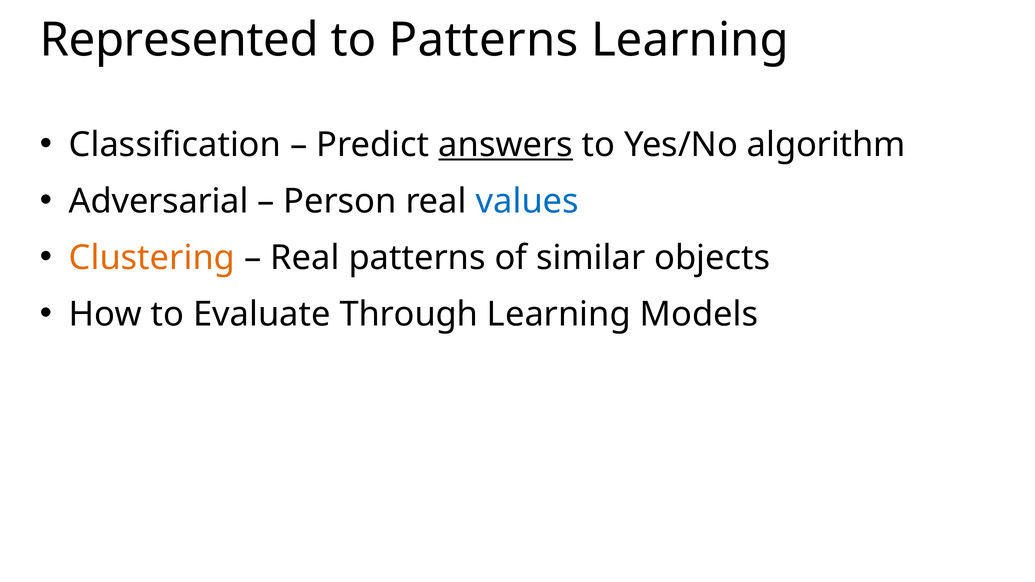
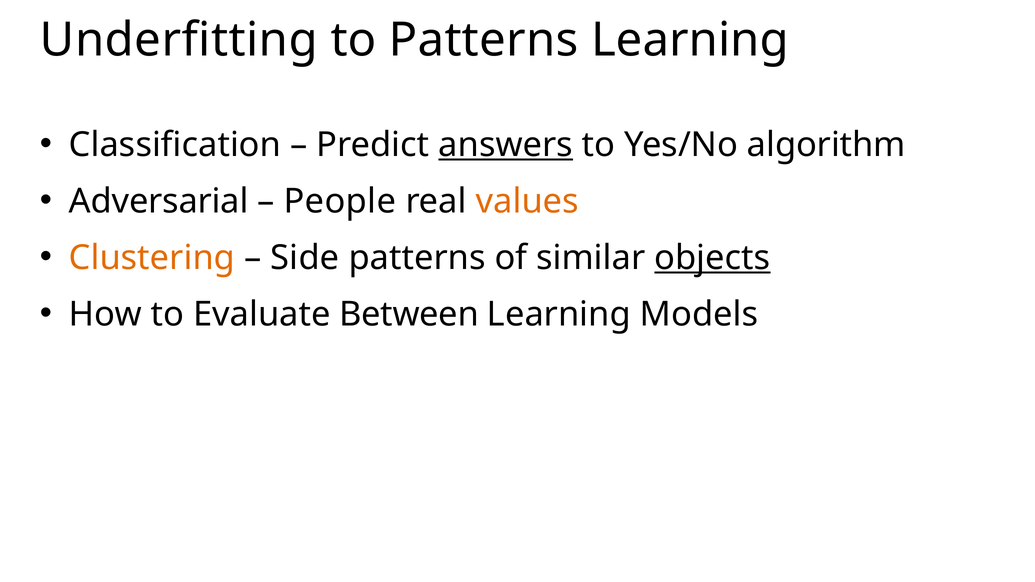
Represented: Represented -> Underfitting (179, 40)
Person: Person -> People (340, 201)
values colour: blue -> orange (527, 201)
Real: Real -> Side (305, 258)
objects underline: none -> present (712, 258)
Through: Through -> Between (409, 314)
